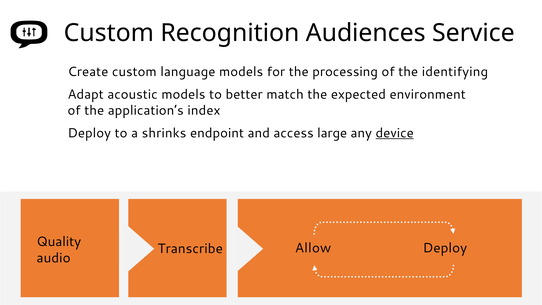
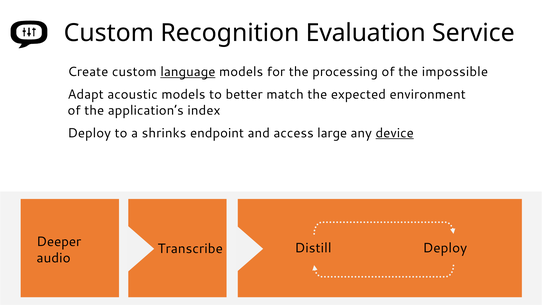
Audiences: Audiences -> Evaluation (366, 33)
language underline: none -> present (188, 72)
identifying: identifying -> impossible (455, 72)
Quality: Quality -> Deeper (59, 242)
Allow: Allow -> Distill (313, 248)
